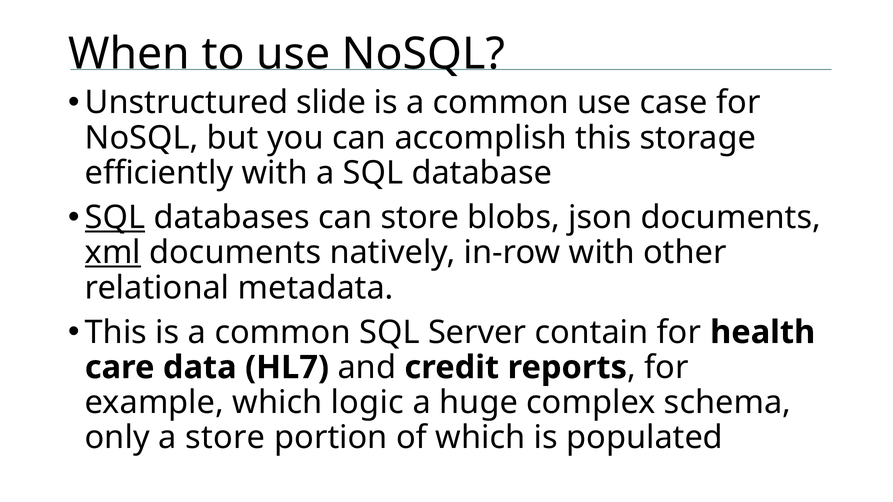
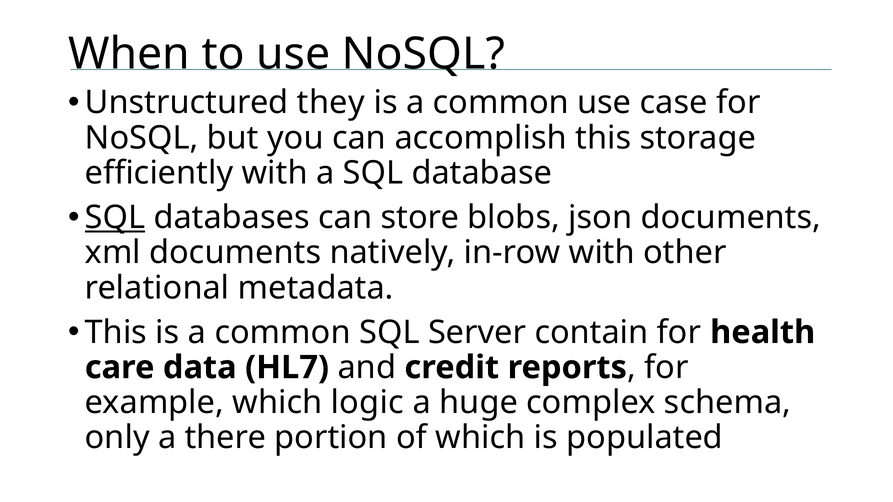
slide: slide -> they (331, 103)
xml underline: present -> none (113, 253)
a store: store -> there (226, 438)
